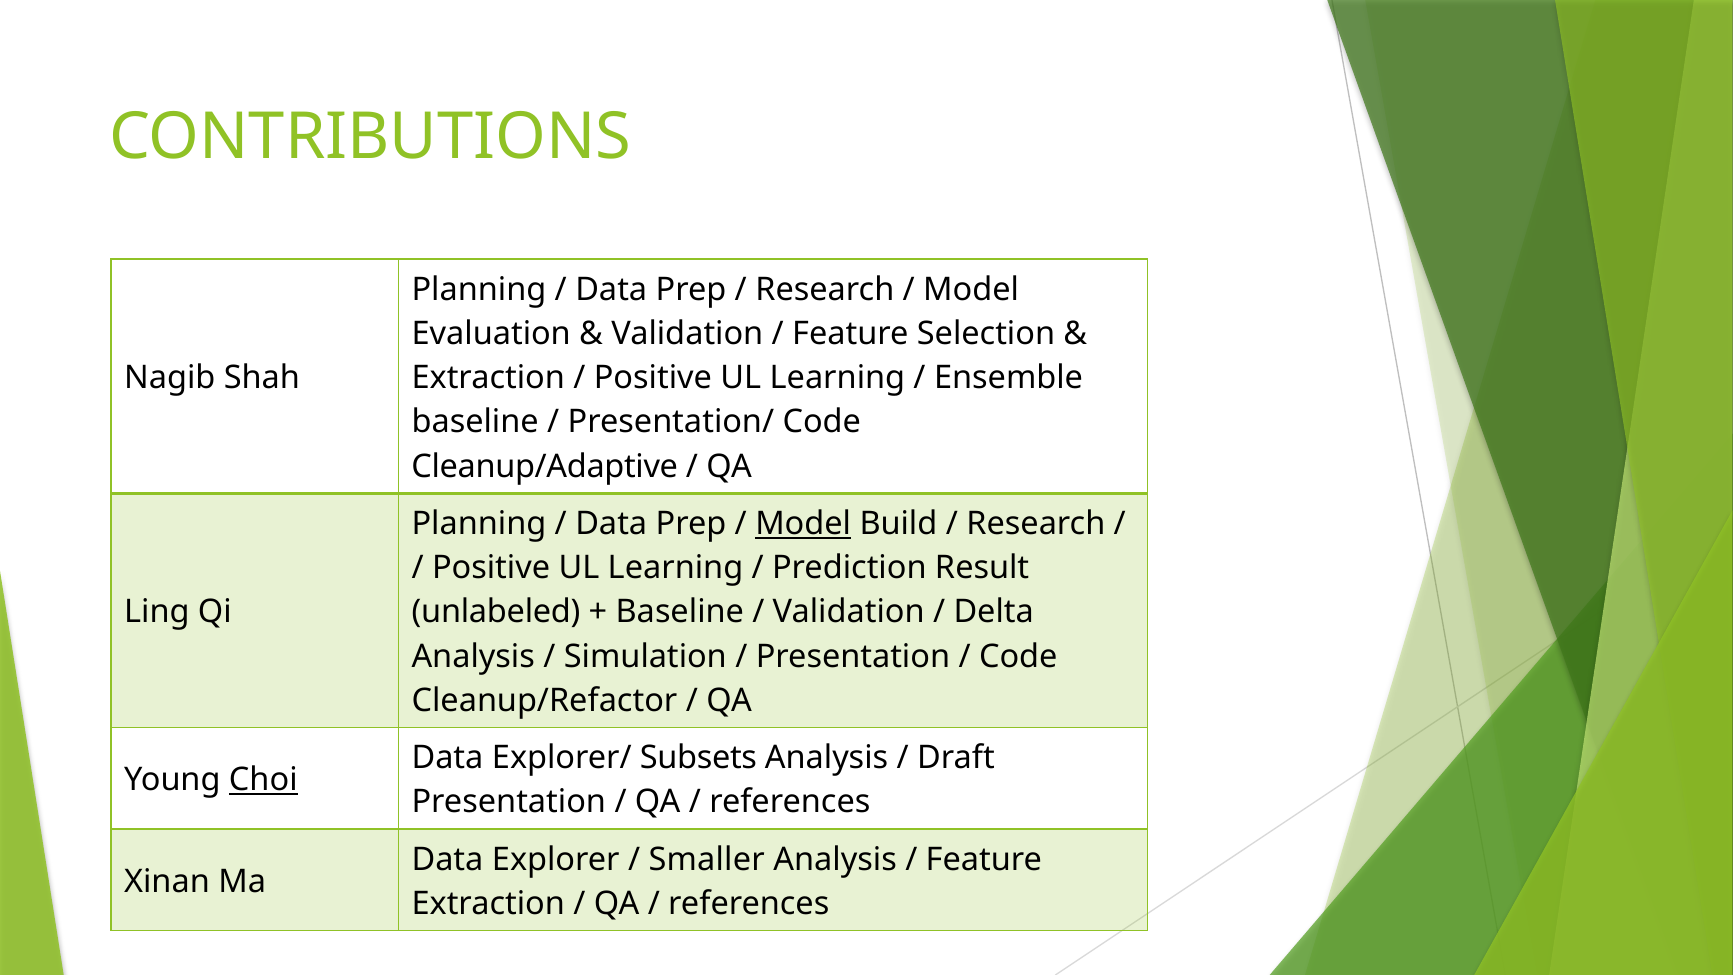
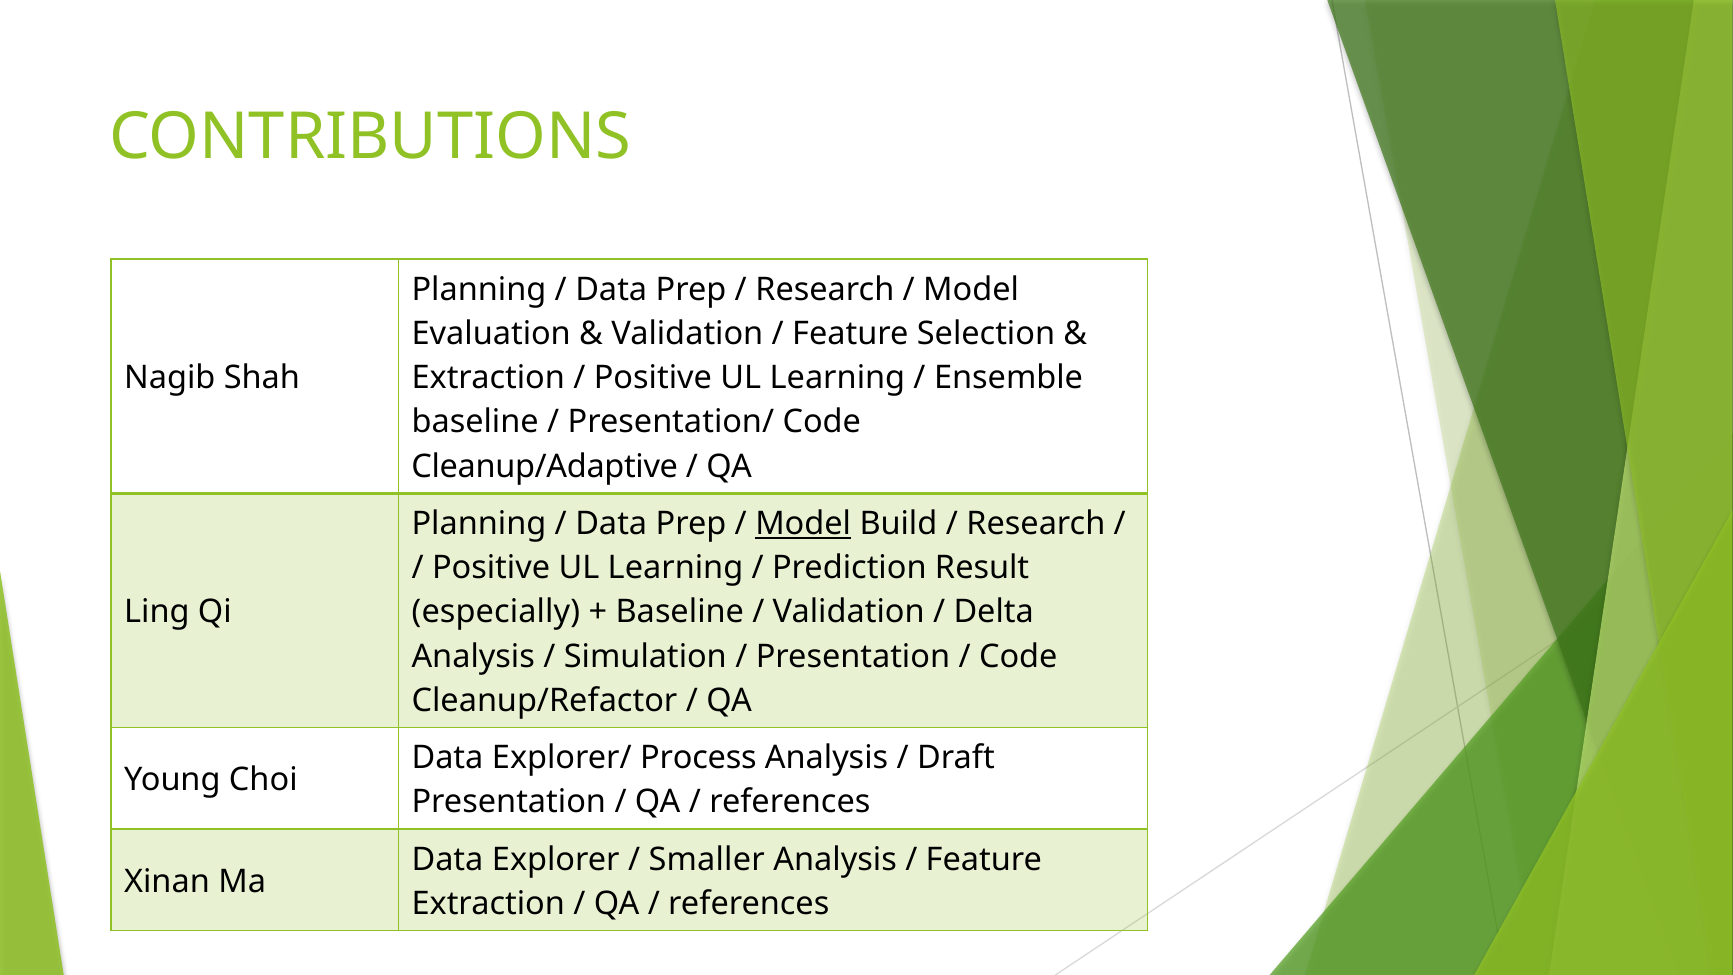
unlabeled: unlabeled -> especially (496, 612)
Subsets: Subsets -> Process (698, 758)
Choi underline: present -> none (263, 780)
